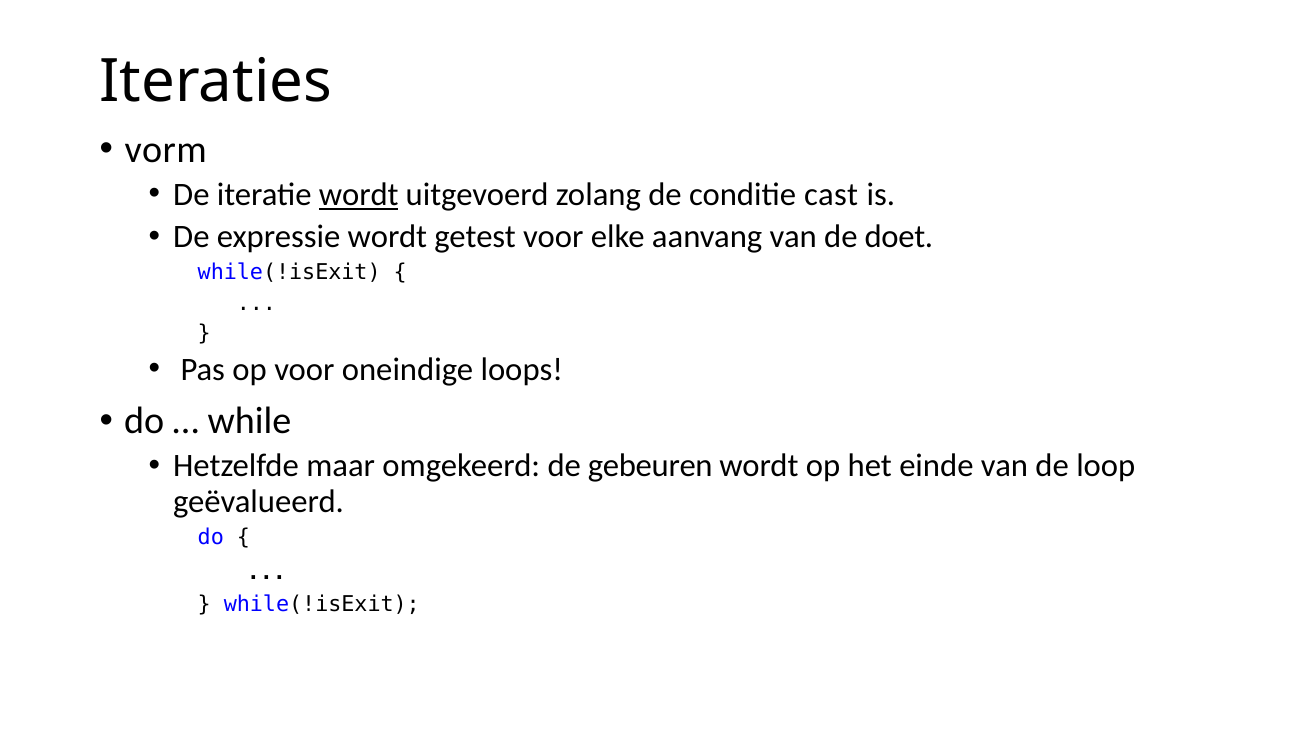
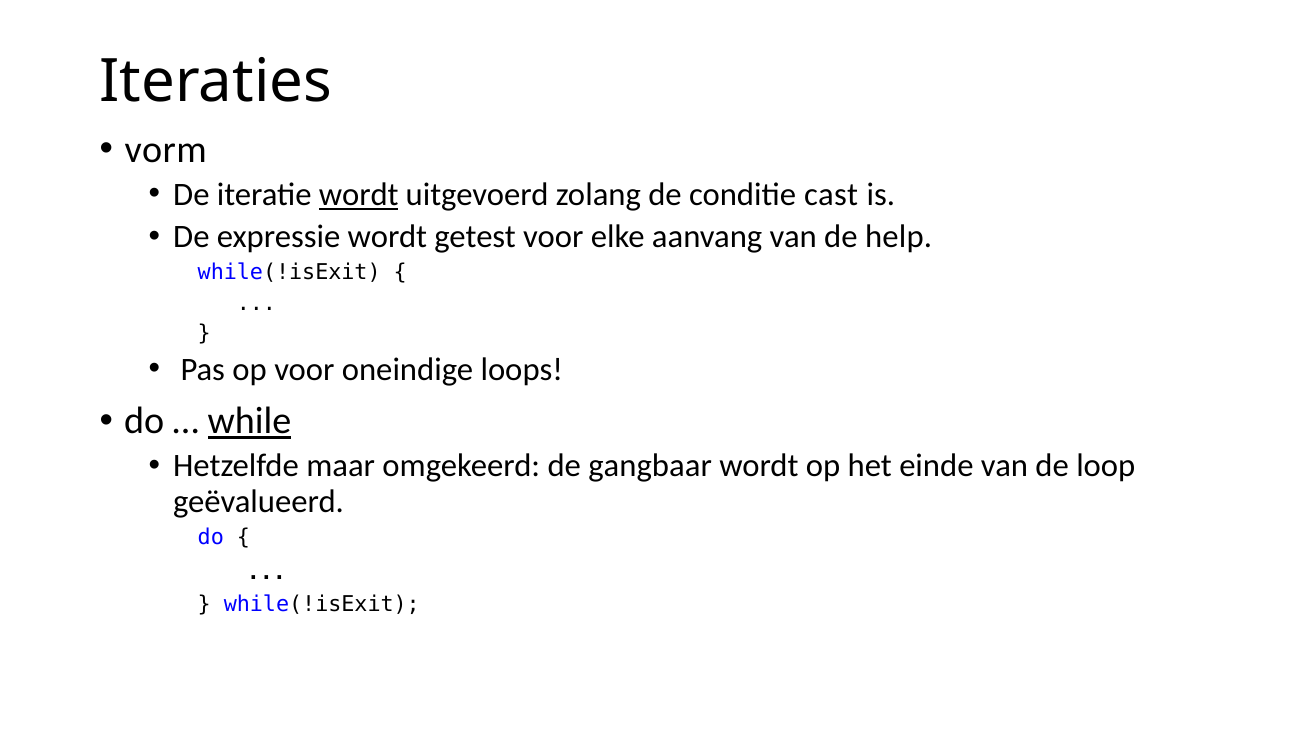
doet: doet -> help (899, 237)
while underline: none -> present (249, 421)
gebeuren: gebeuren -> gangbaar (650, 466)
